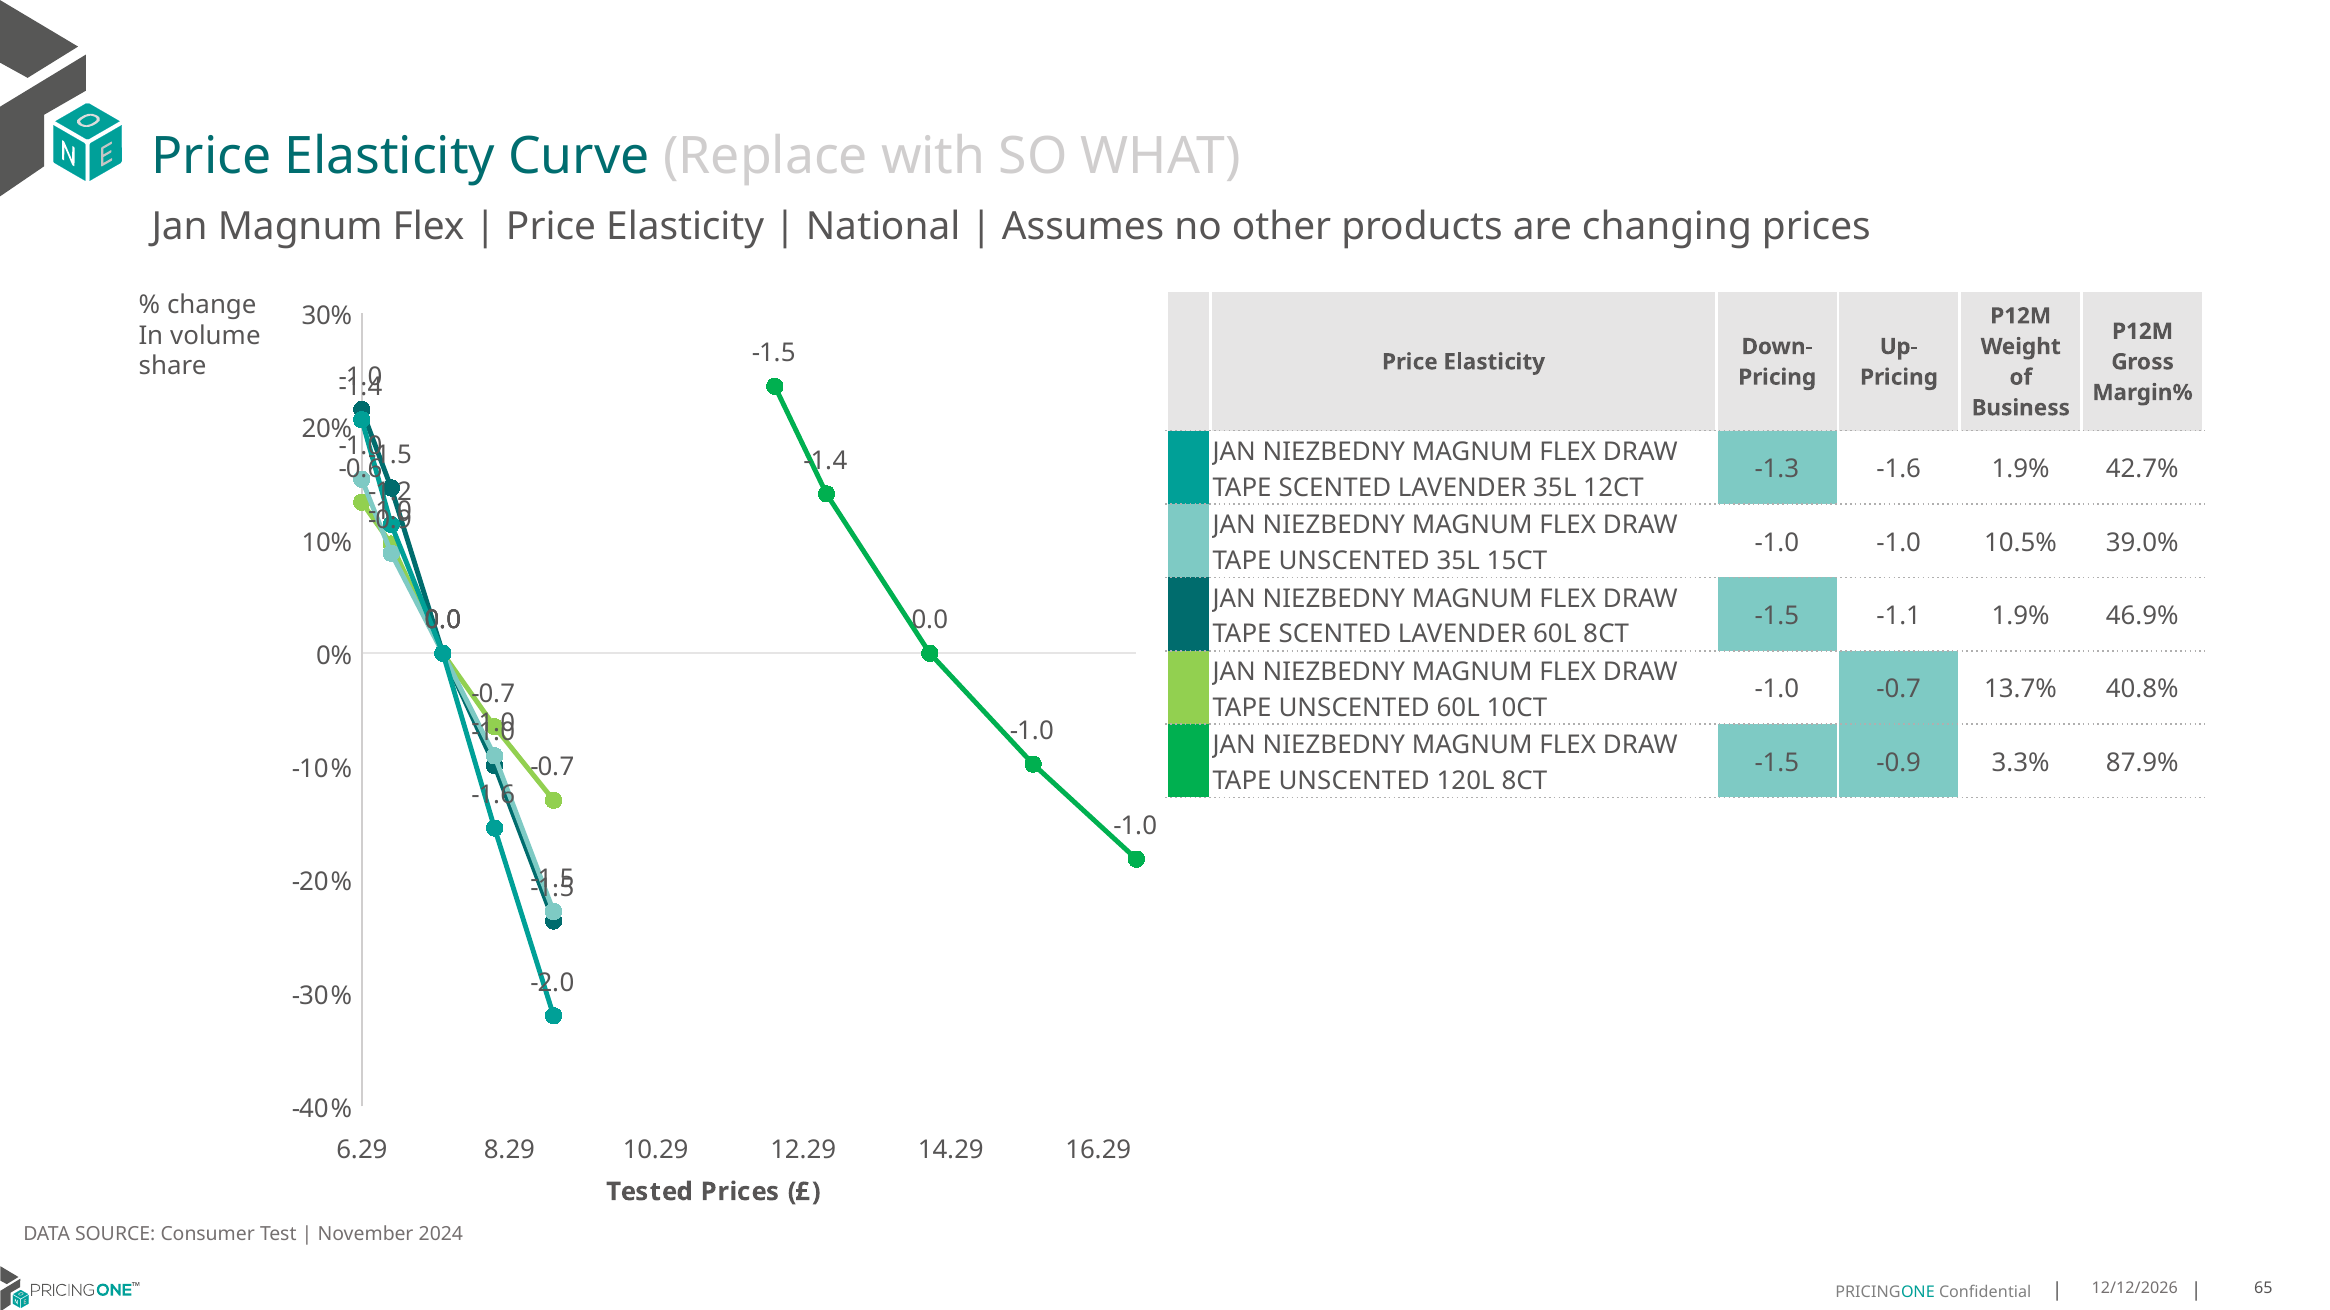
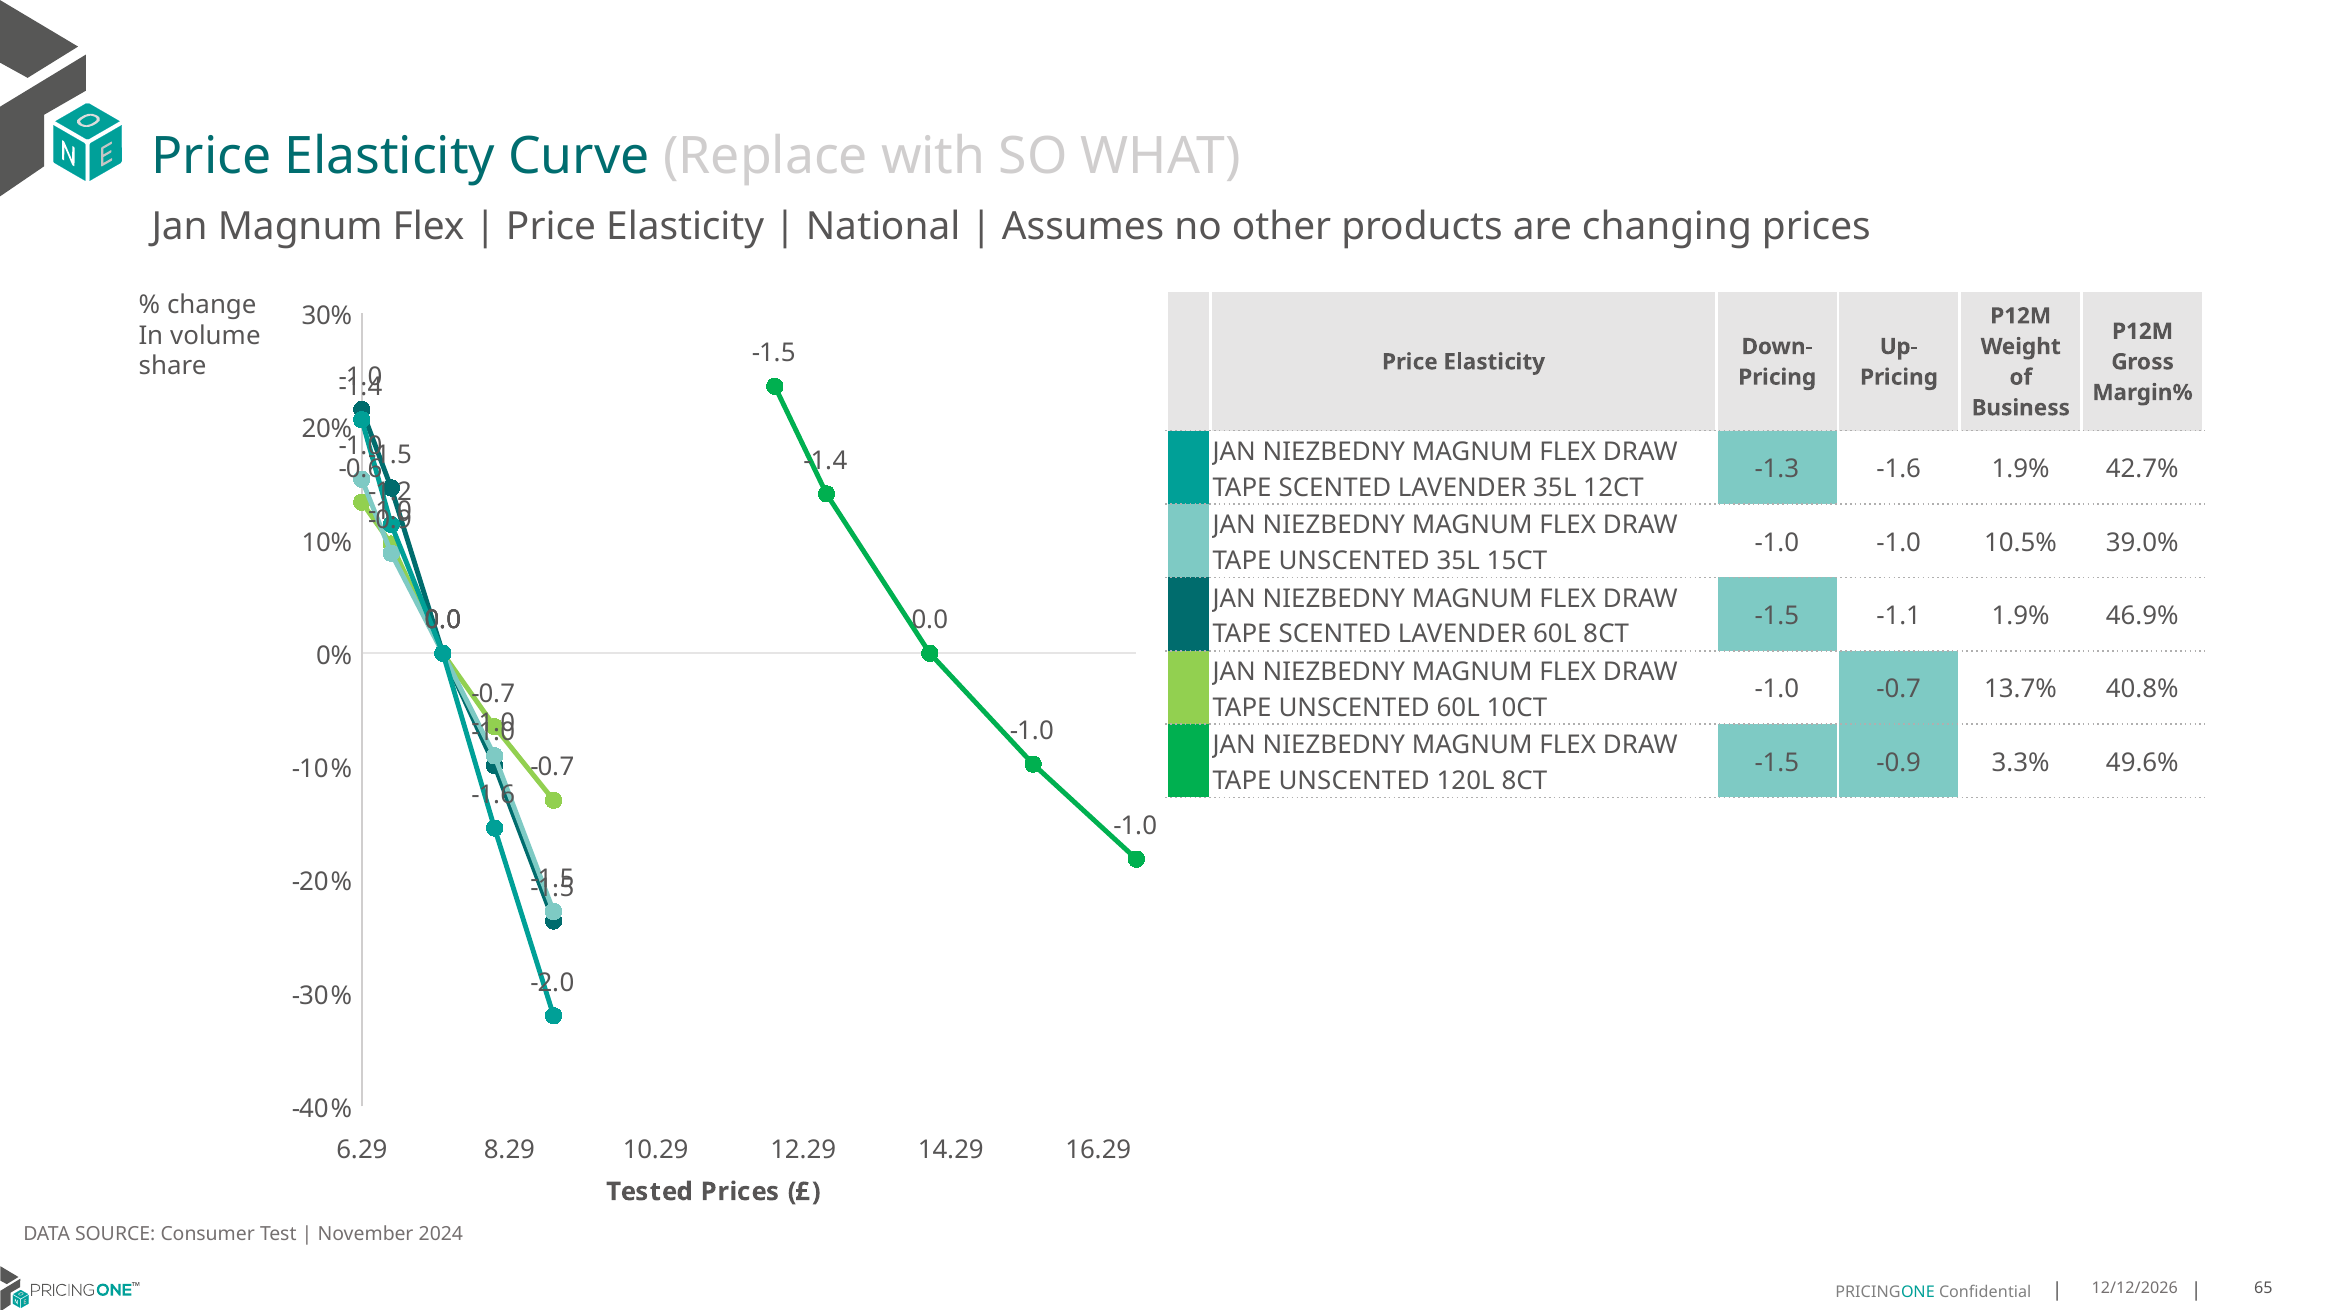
87.9%: 87.9% -> 49.6% (2142, 763)
